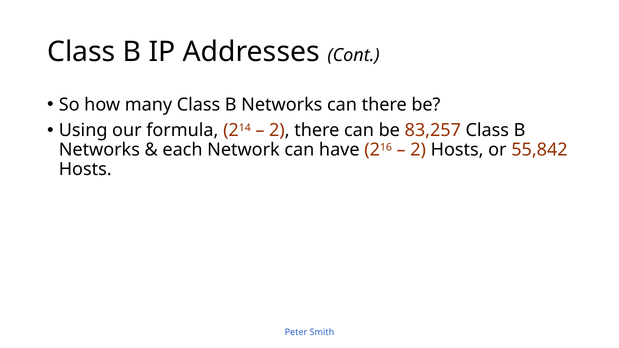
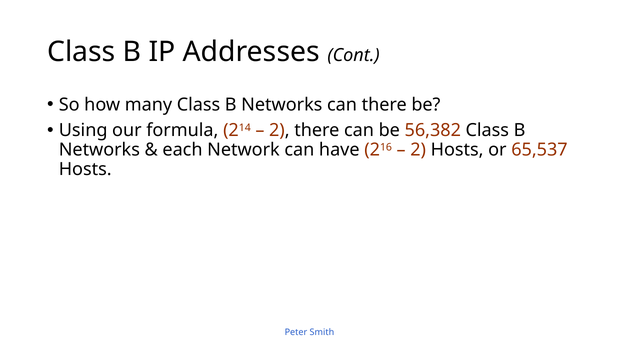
83,257: 83,257 -> 56,382 (433, 131)
55,842: 55,842 -> 65,537 (539, 150)
